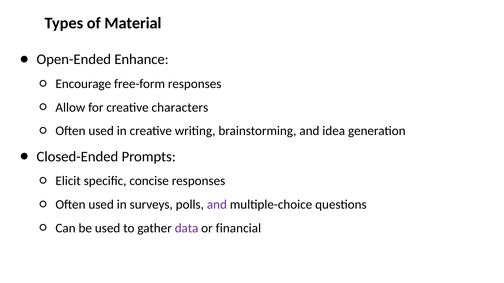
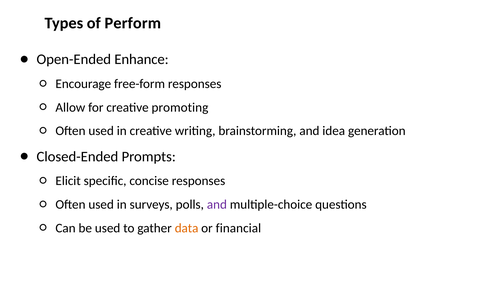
Material: Material -> Perform (133, 23)
characters: characters -> promoting (180, 108)
data colour: purple -> orange (187, 229)
